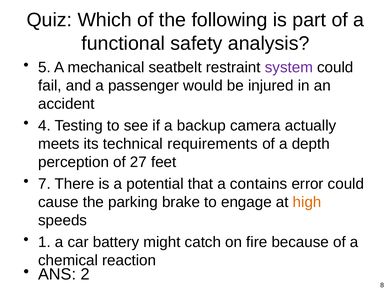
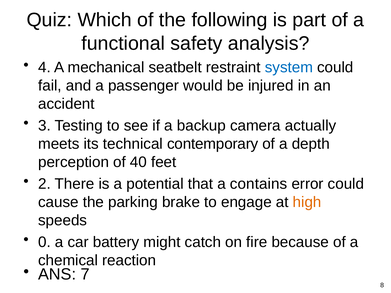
5: 5 -> 4 (44, 68)
system colour: purple -> blue (289, 68)
4: 4 -> 3 (44, 126)
requirements: requirements -> contemporary (213, 144)
27: 27 -> 40 (138, 162)
7: 7 -> 2 (44, 184)
1: 1 -> 0 (44, 242)
2: 2 -> 7 (85, 275)
